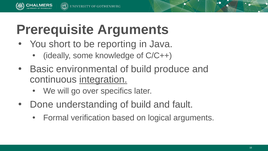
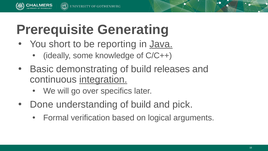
Prerequisite Arguments: Arguments -> Generating (133, 30)
Java underline: none -> present (161, 44)
environmental: environmental -> demonstrating (87, 69)
produce: produce -> releases (172, 69)
fault: fault -> pick (183, 104)
